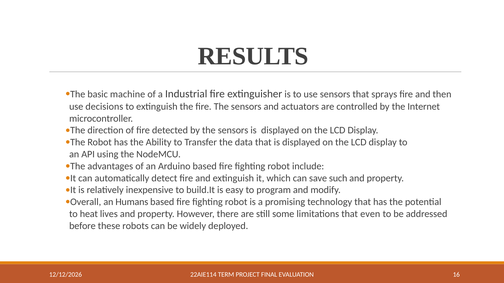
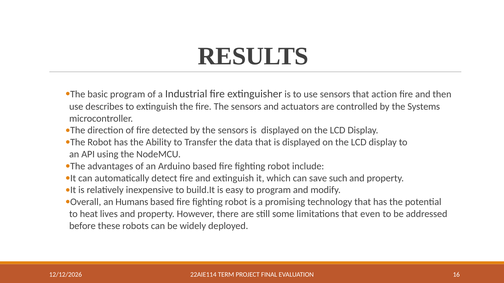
basic machine: machine -> program (128, 94)
sprays: sprays -> action (384, 94)
decisions: decisions -> describes (104, 107)
Internet: Internet -> Systems (424, 107)
